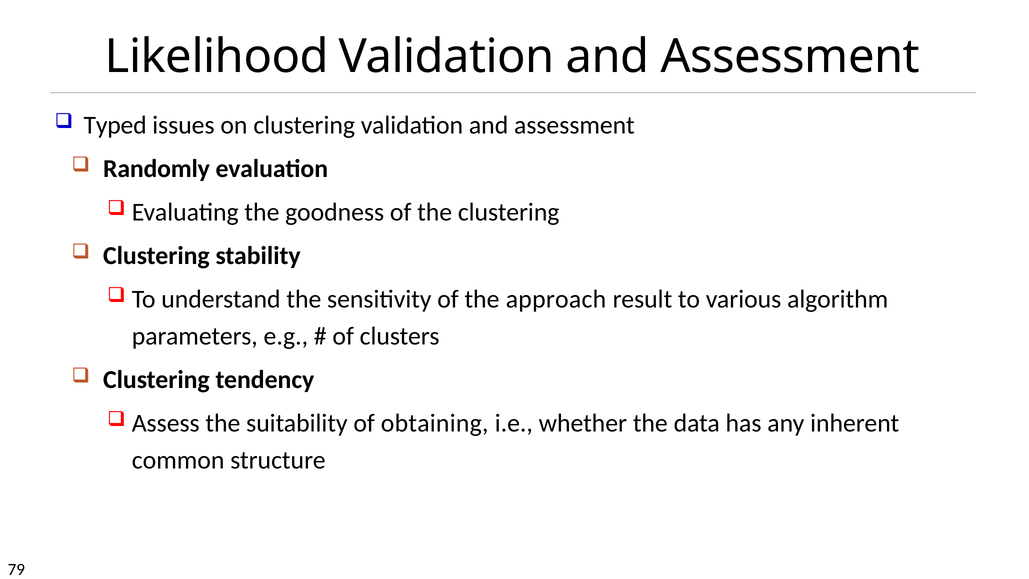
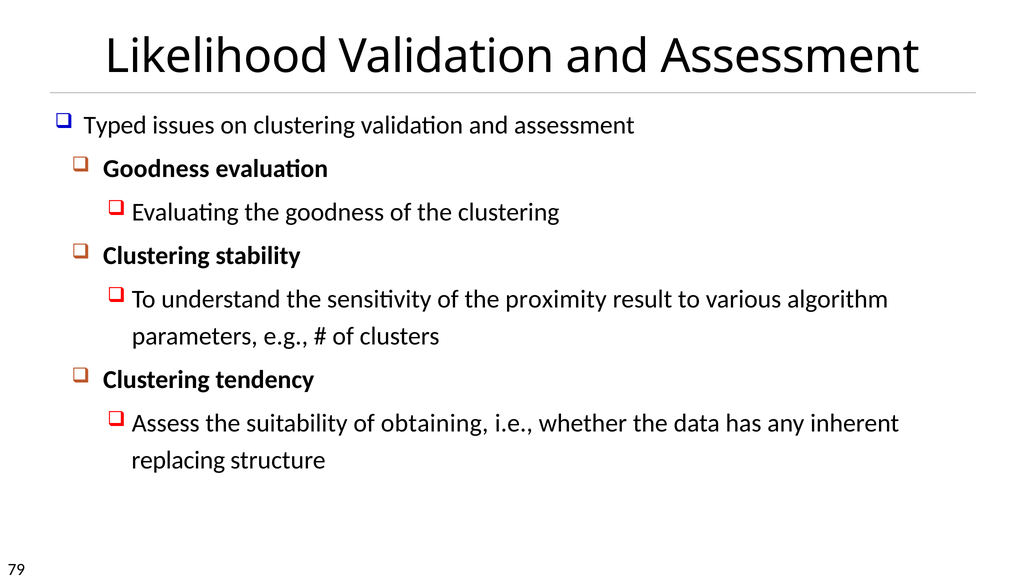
Randomly: Randomly -> Goodness (156, 169)
approach: approach -> proximity (556, 299)
common: common -> replacing (178, 460)
